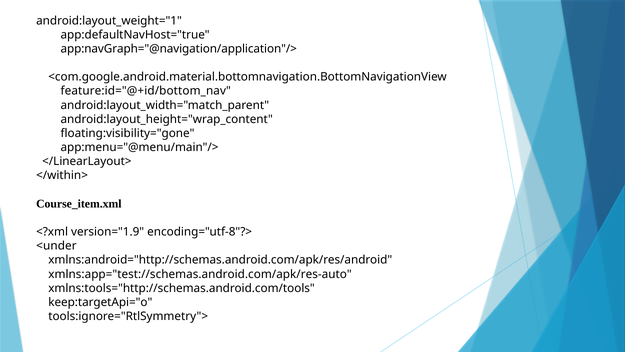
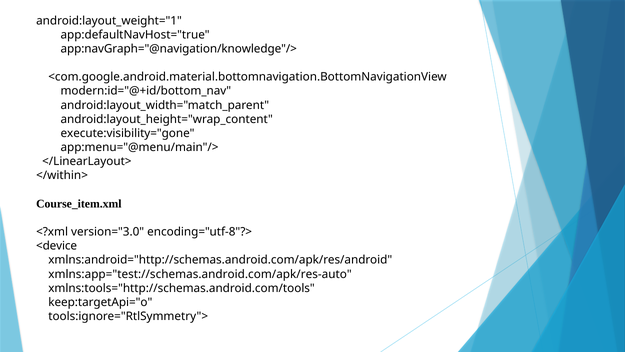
app:navGraph="@navigation/application"/>: app:navGraph="@navigation/application"/> -> app:navGraph="@navigation/knowledge"/> (179, 49)
feature:id="@+id/bottom_nav: feature:id="@+id/bottom_nav -> modern:id="@+id/bottom_nav (146, 91)
floating:visibility="gone: floating:visibility="gone -> execute:visibility="gone (128, 133)
version="1.9: version="1.9 -> version="3.0 (108, 232)
<under: <under -> <device (57, 246)
